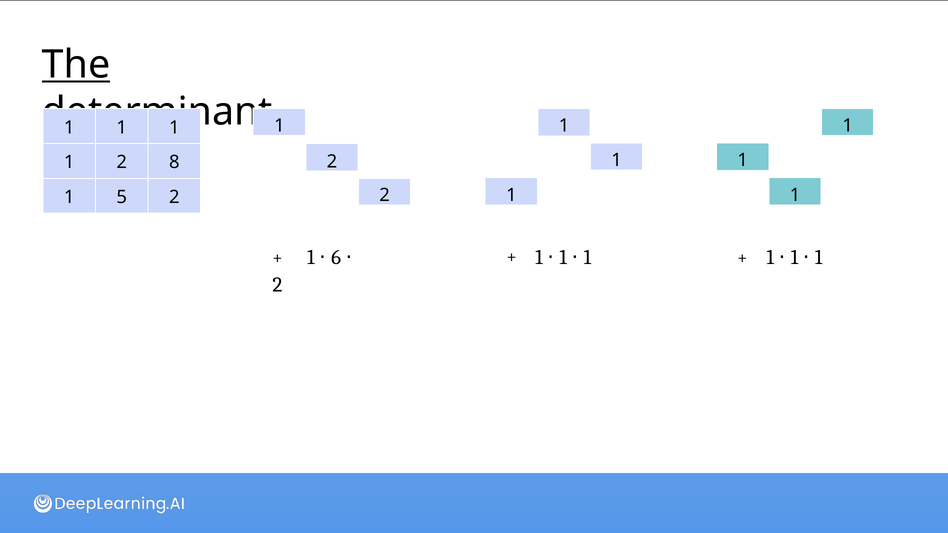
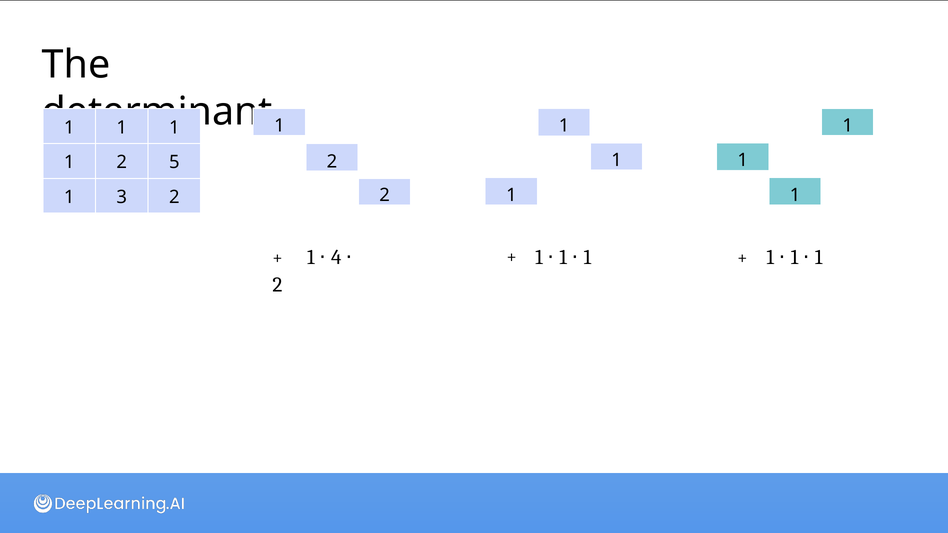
The underline: present -> none (76, 65)
8: 8 -> 5 (174, 162)
5: 5 -> 3 (122, 197)
6: 6 -> 4 (336, 257)
